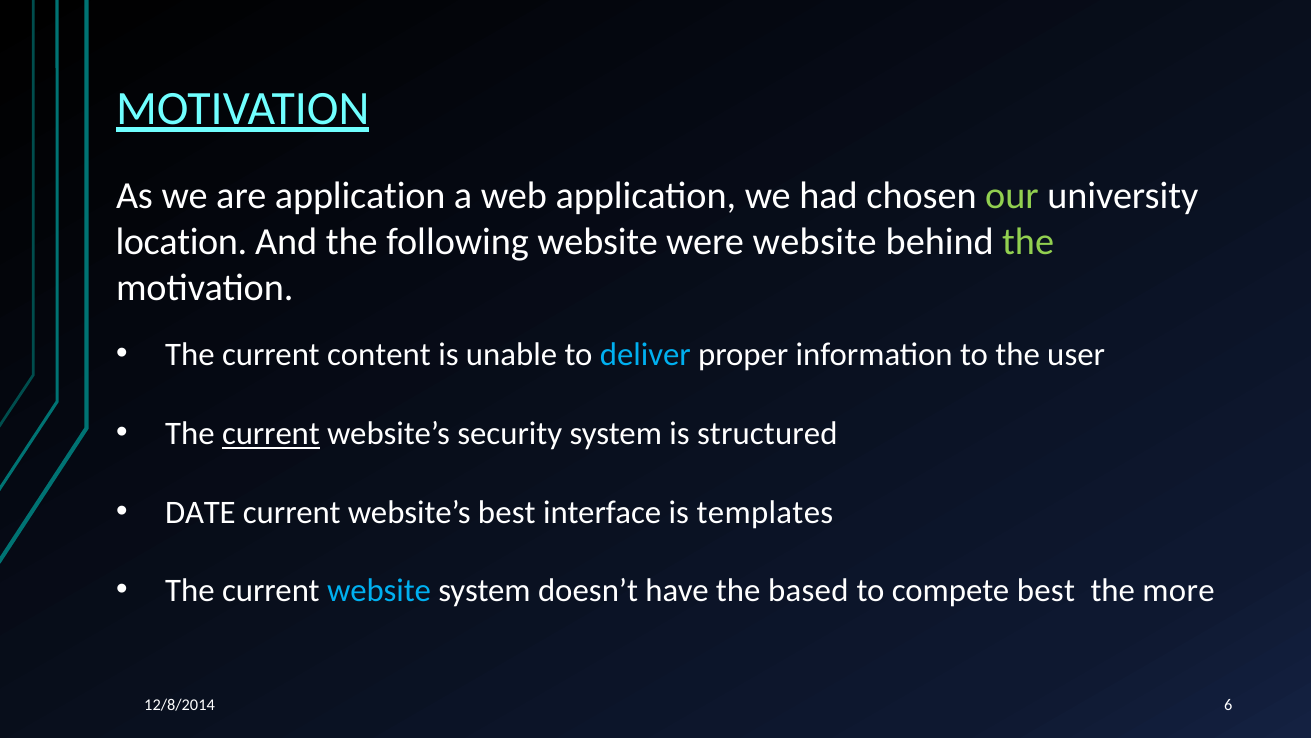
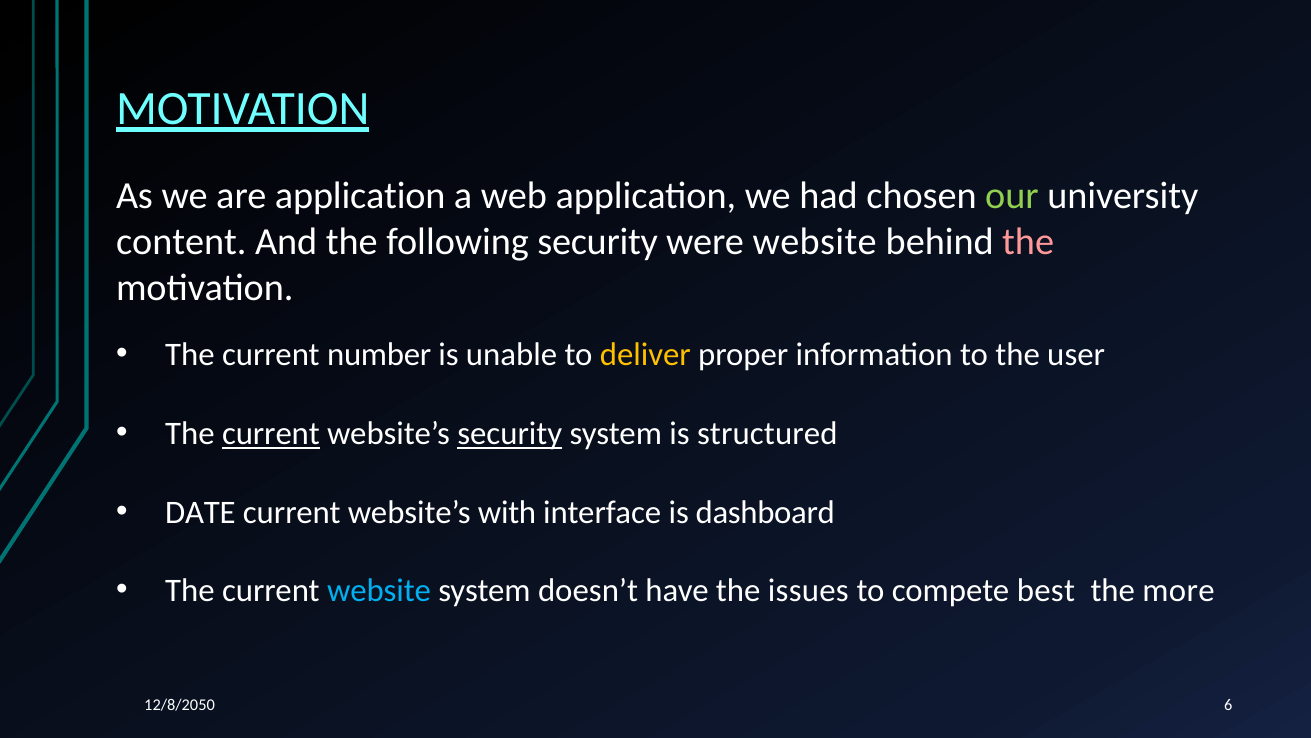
location: location -> content (181, 242)
following website: website -> security (598, 242)
the colour: light green -> pink (1028, 242)
content: content -> number (379, 355)
deliver colour: light blue -> yellow (645, 355)
security underline: none -> present (510, 433)
website’s best: best -> with (507, 512)
templates: templates -> dashboard (765, 512)
based: based -> issues (808, 591)
12/8/2014: 12/8/2014 -> 12/8/2050 (180, 704)
